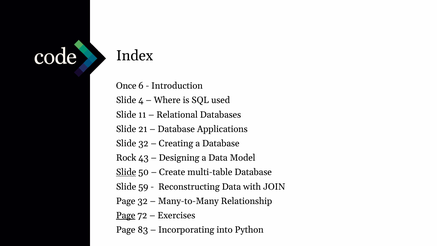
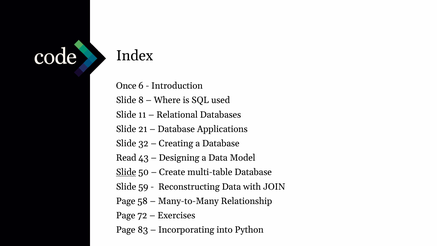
4: 4 -> 8 (141, 100)
Rock: Rock -> Read (126, 158)
Page 32: 32 -> 58 (143, 201)
Page underline: present -> none (126, 215)
